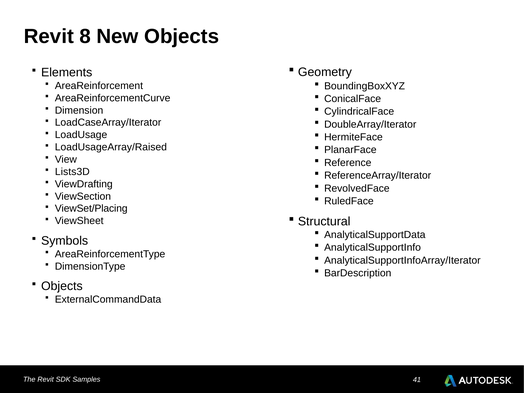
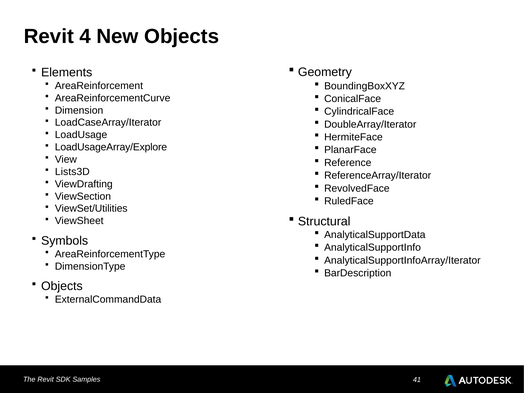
8: 8 -> 4 (85, 36)
LoadUsageArray/Raised: LoadUsageArray/Raised -> LoadUsageArray/Explore (111, 147)
ViewSet/Placing: ViewSet/Placing -> ViewSet/Utilities (91, 209)
